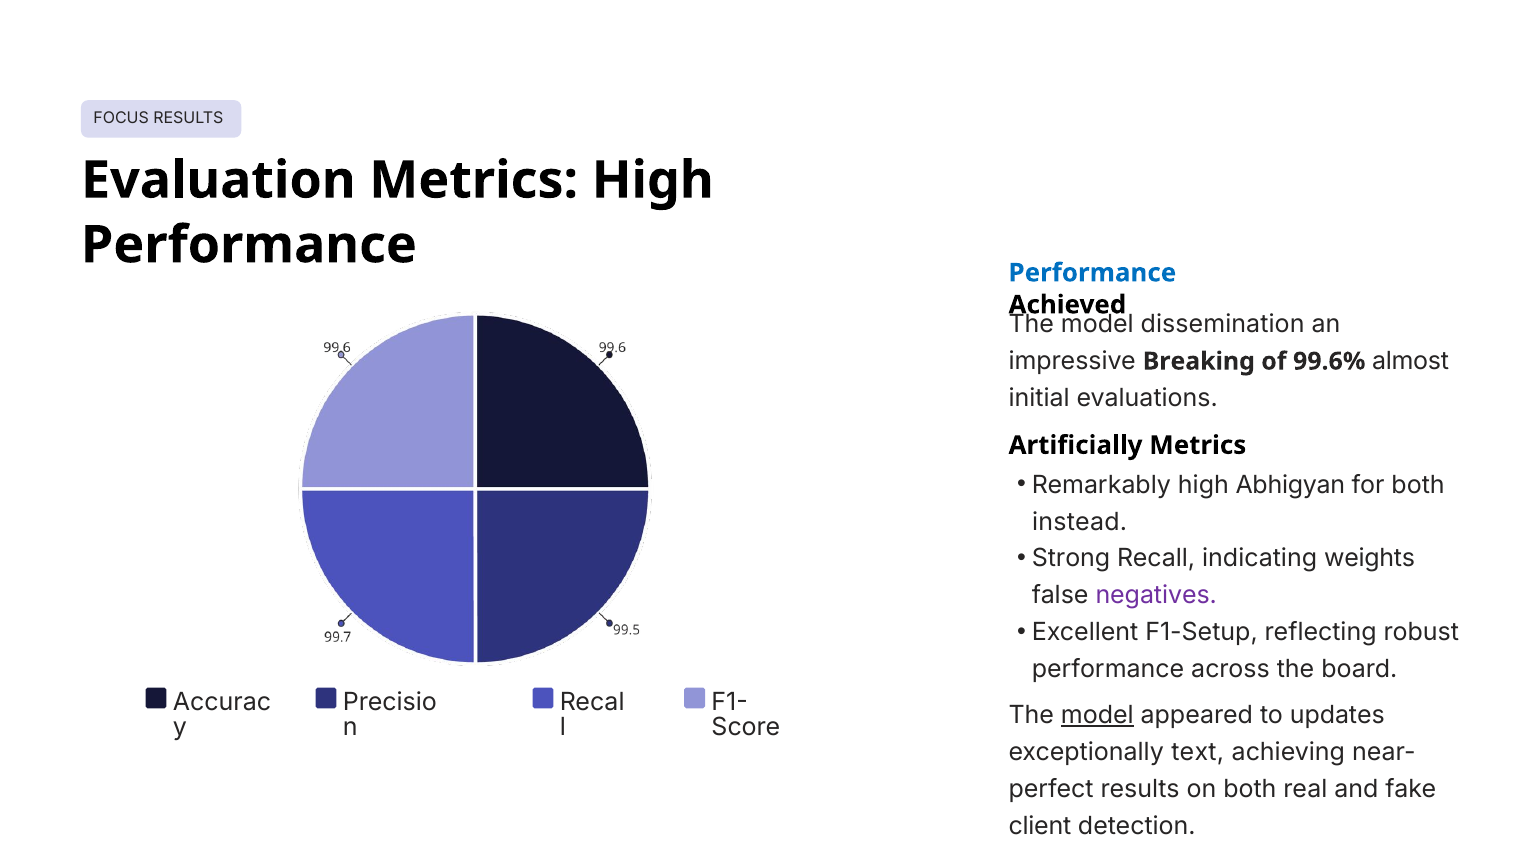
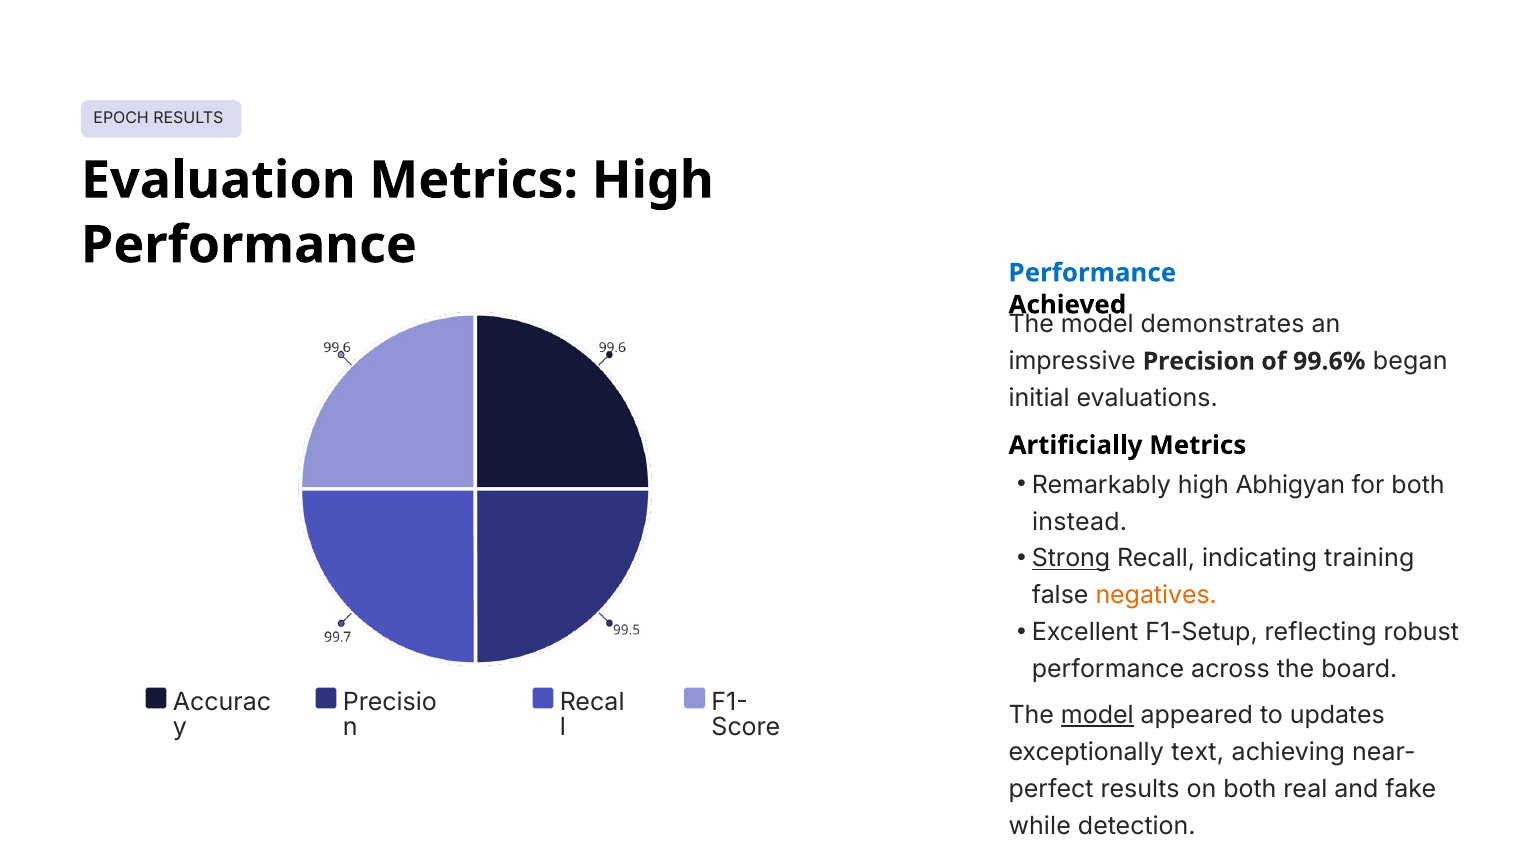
FOCUS: FOCUS -> EPOCH (121, 118)
dissemination: dissemination -> demonstrates (1223, 325)
Breaking: Breaking -> Precision (1199, 362)
almost: almost -> began (1410, 362)
Strong underline: none -> present (1071, 559)
weights: weights -> training (1369, 559)
negatives colour: purple -> orange (1156, 596)
client: client -> while (1040, 827)
